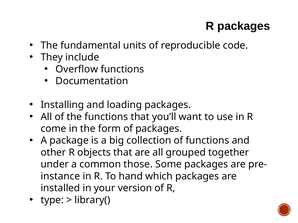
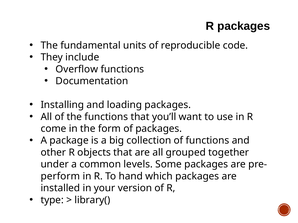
those: those -> levels (138, 165)
instance: instance -> perform (60, 177)
